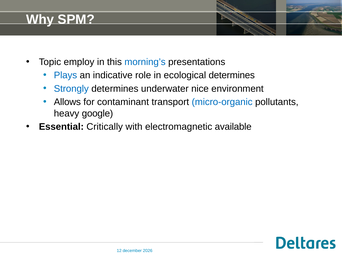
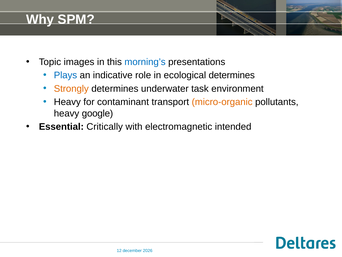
employ: employ -> images (79, 62)
Strongly colour: blue -> orange (71, 88)
nice: nice -> task (200, 88)
Allows: Allows -> Heavy (67, 102)
micro-organic colour: blue -> orange (222, 102)
available: available -> intended (233, 126)
